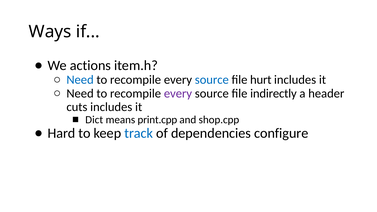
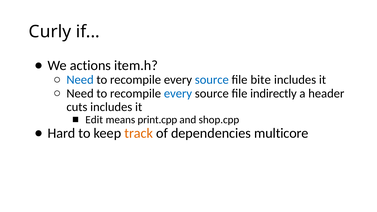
Ways: Ways -> Curly (50, 32)
hurt: hurt -> bite (261, 80)
every colour: purple -> blue (178, 93)
Dict: Dict -> Edit (94, 120)
track colour: blue -> orange (139, 133)
configure: configure -> multicore (281, 133)
